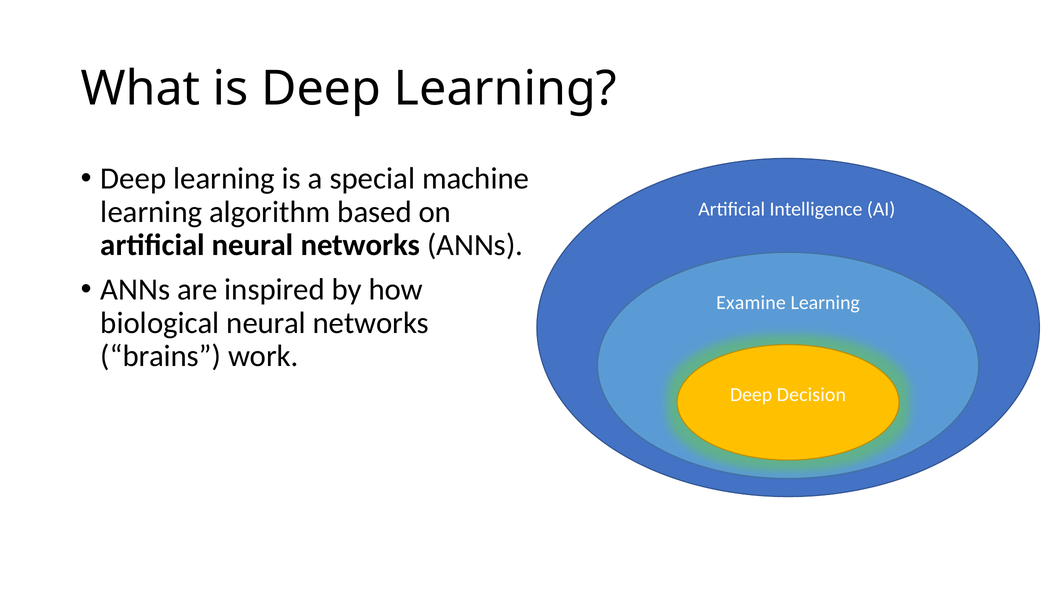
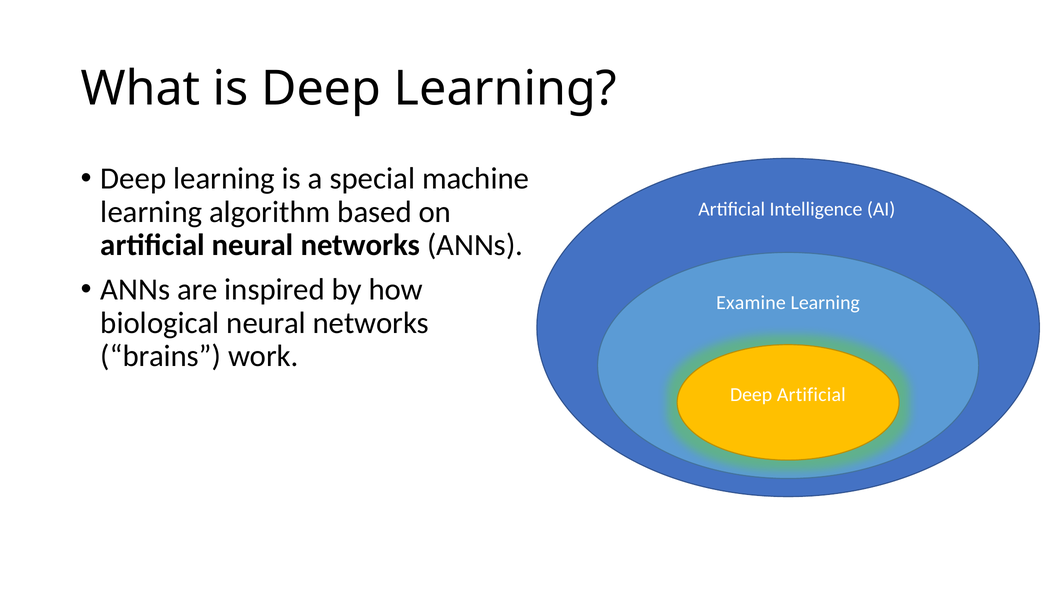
Deep Decision: Decision -> Artificial (811, 395)
